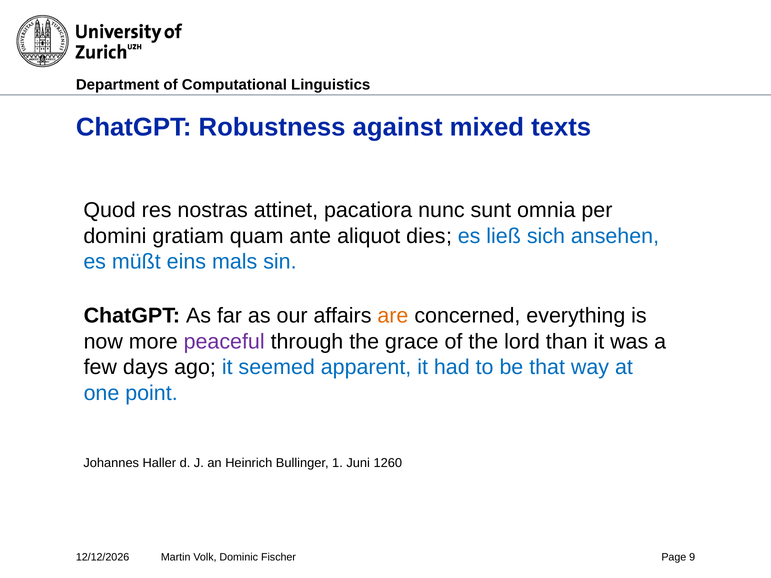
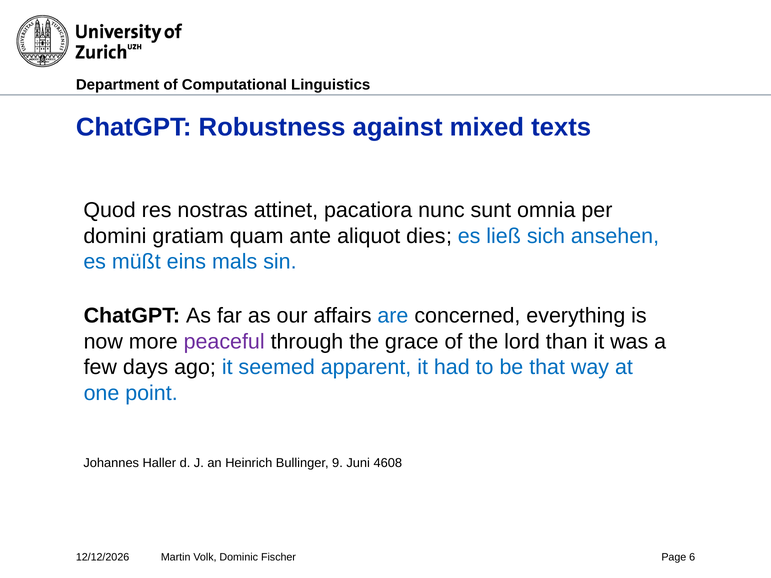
are colour: orange -> blue (393, 316)
1: 1 -> 9 (337, 463)
1260: 1260 -> 4608 (388, 463)
9: 9 -> 6 (692, 557)
